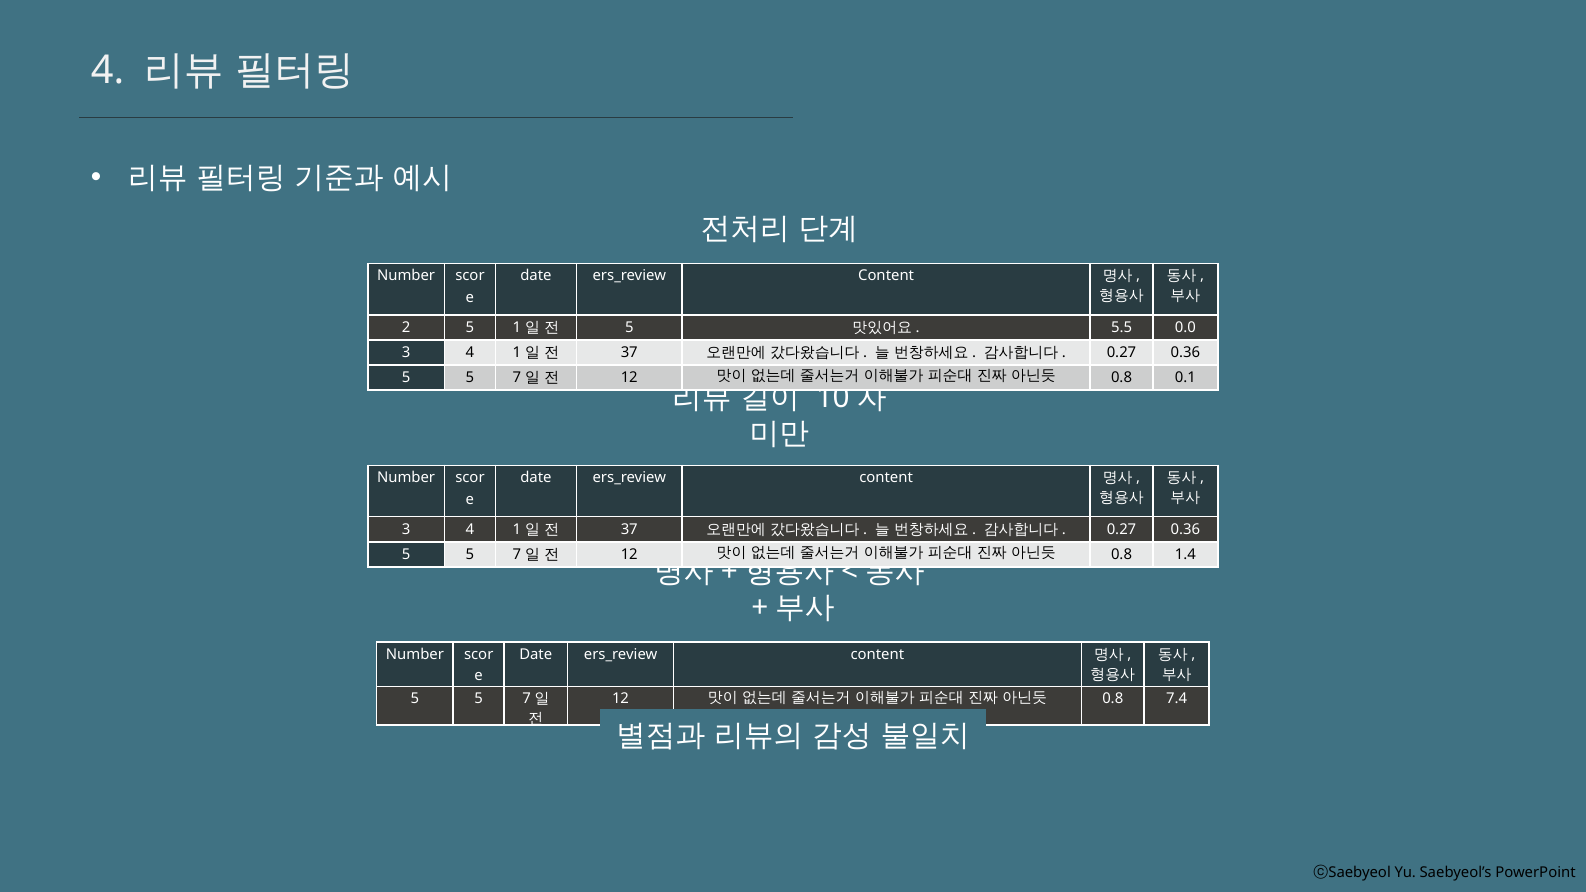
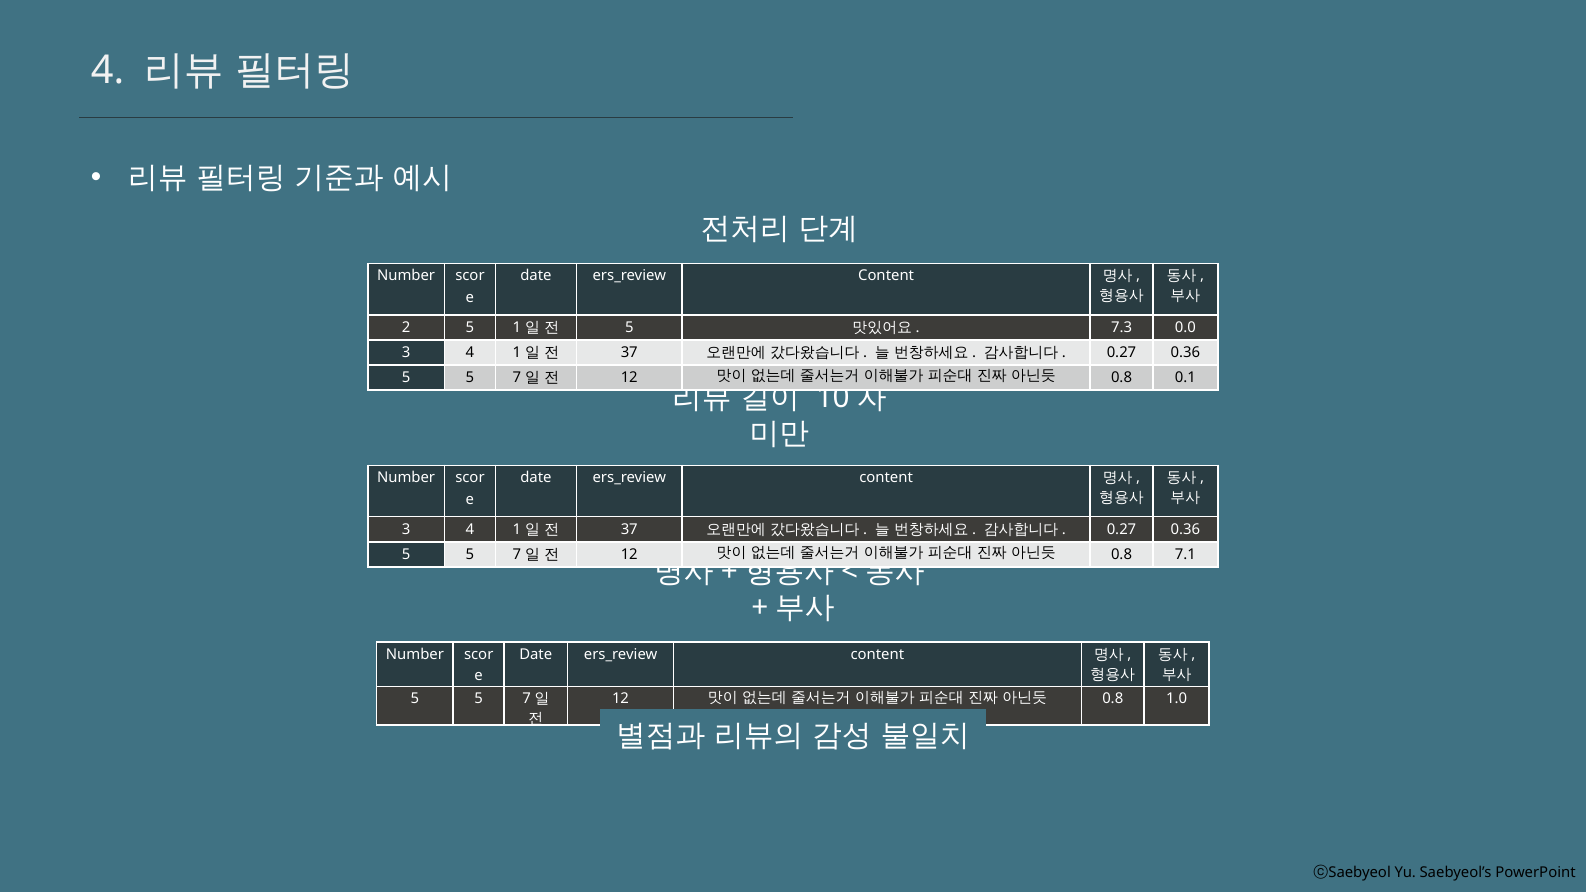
5.5: 5.5 -> 7.3 (1122, 327)
1.4: 1.4 -> 7.1 (1185, 554)
7.4: 7.4 -> 1.0 (1177, 699)
